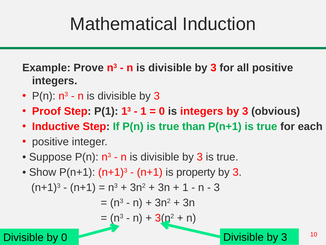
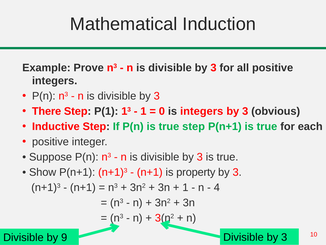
Proof: Proof -> There (47, 111)
true than: than -> step (194, 126)
3: 3 -> 4 (217, 187)
by 0: 0 -> 9 (64, 237)
